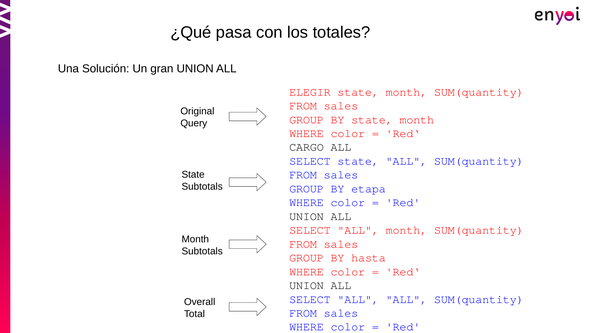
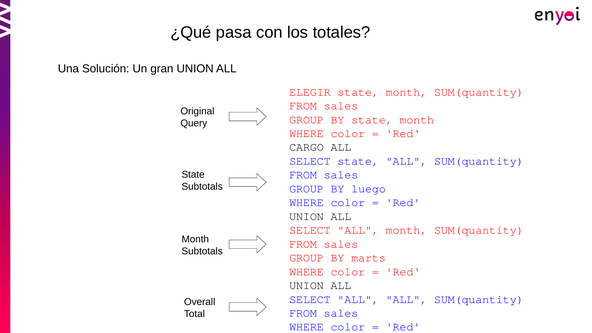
etapa: etapa -> luego (369, 189)
hasta: hasta -> marts (369, 258)
